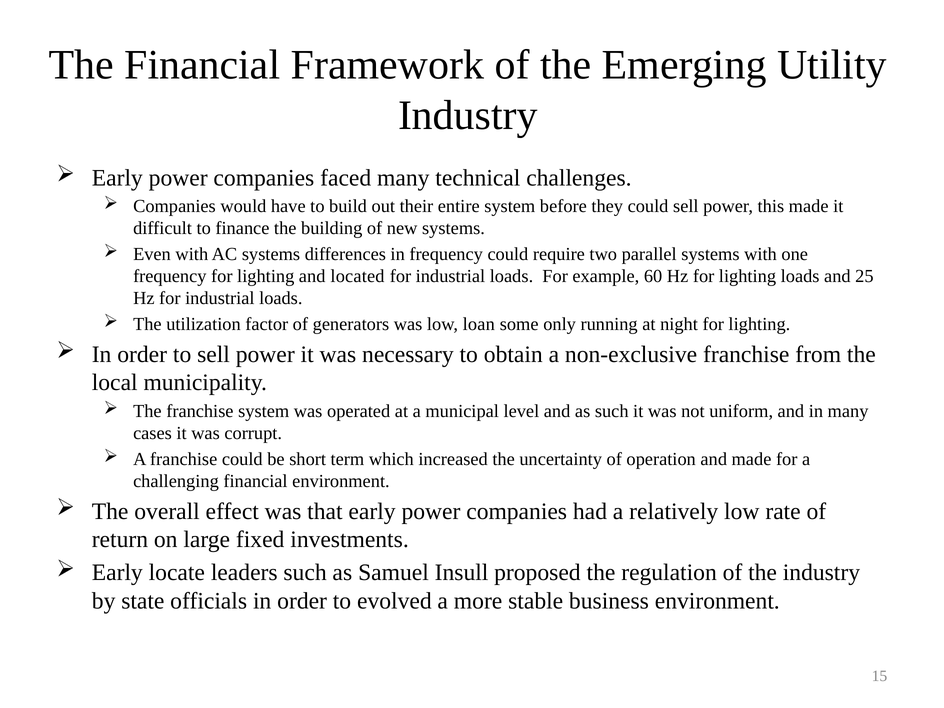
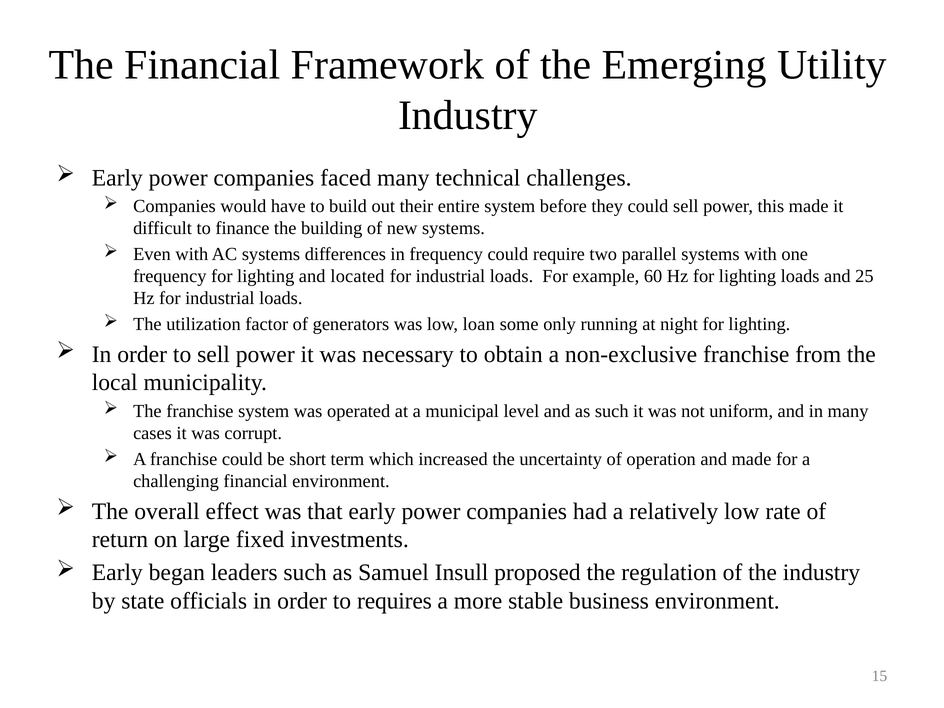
locate: locate -> began (177, 573)
evolved: evolved -> requires (394, 601)
